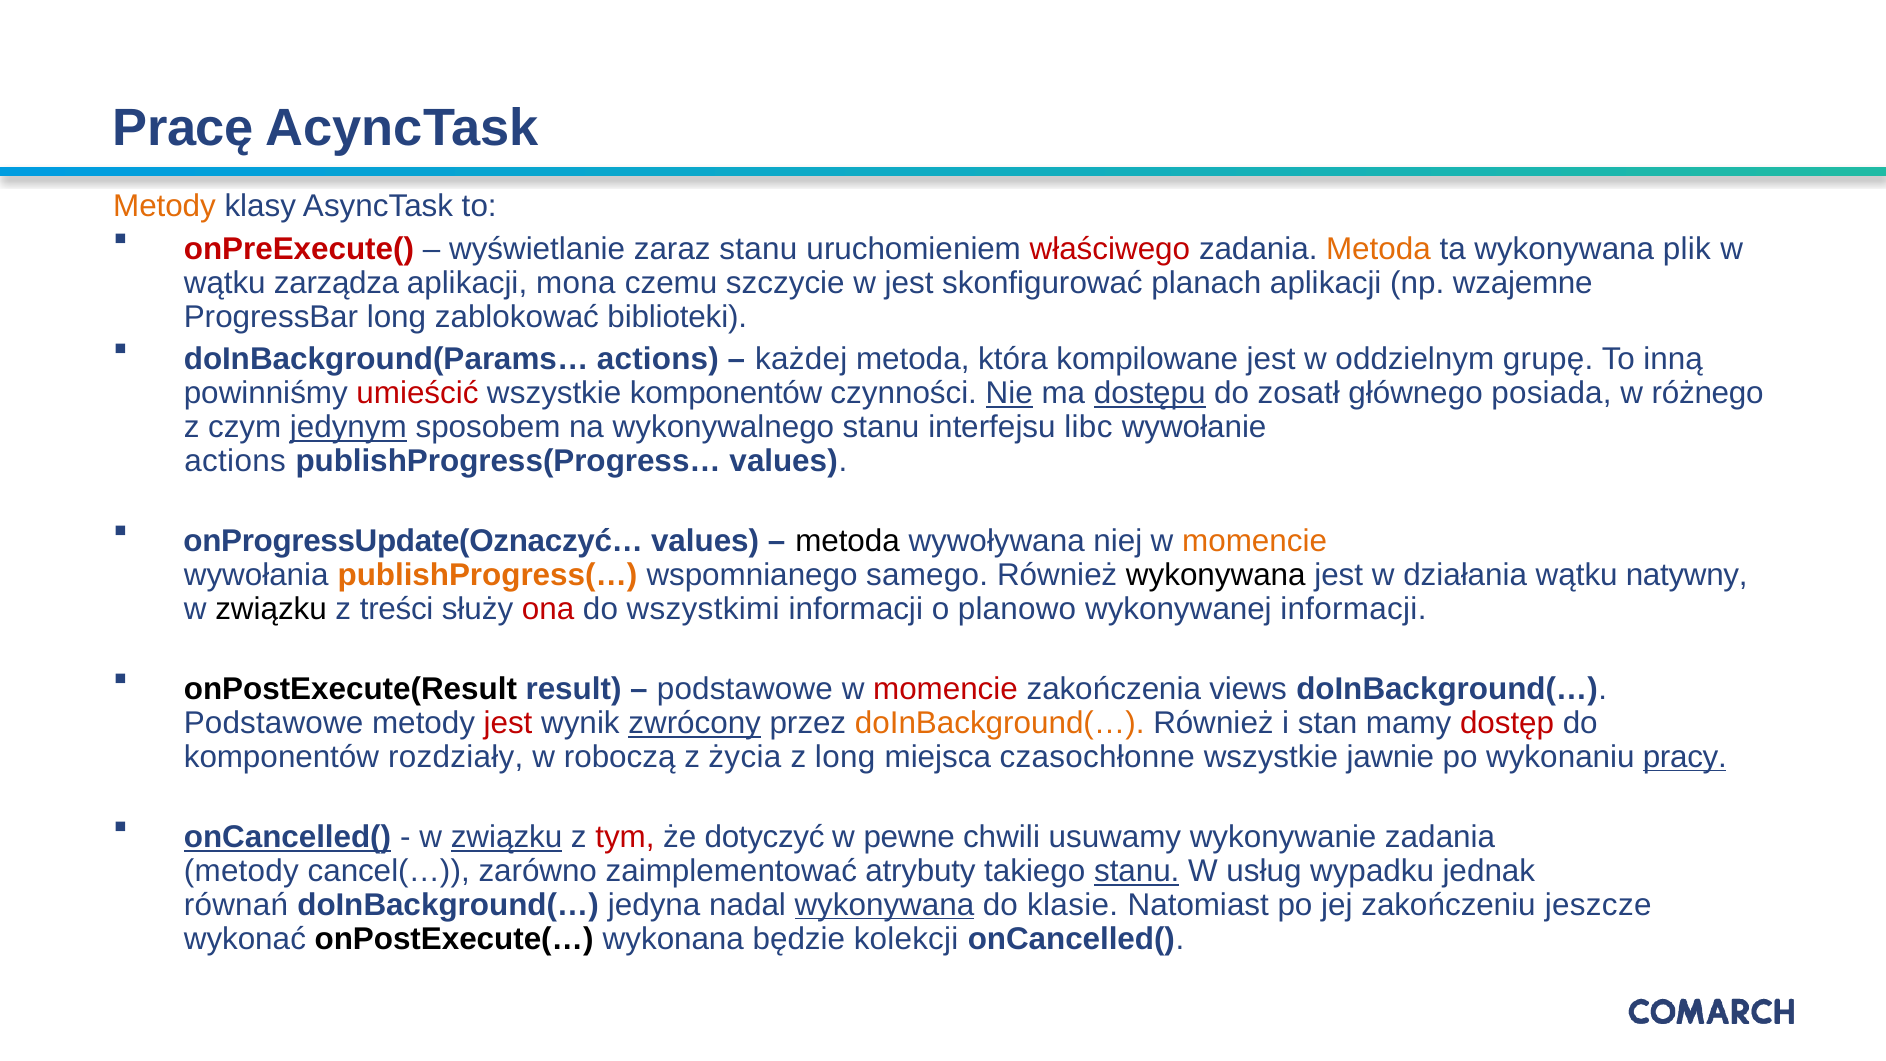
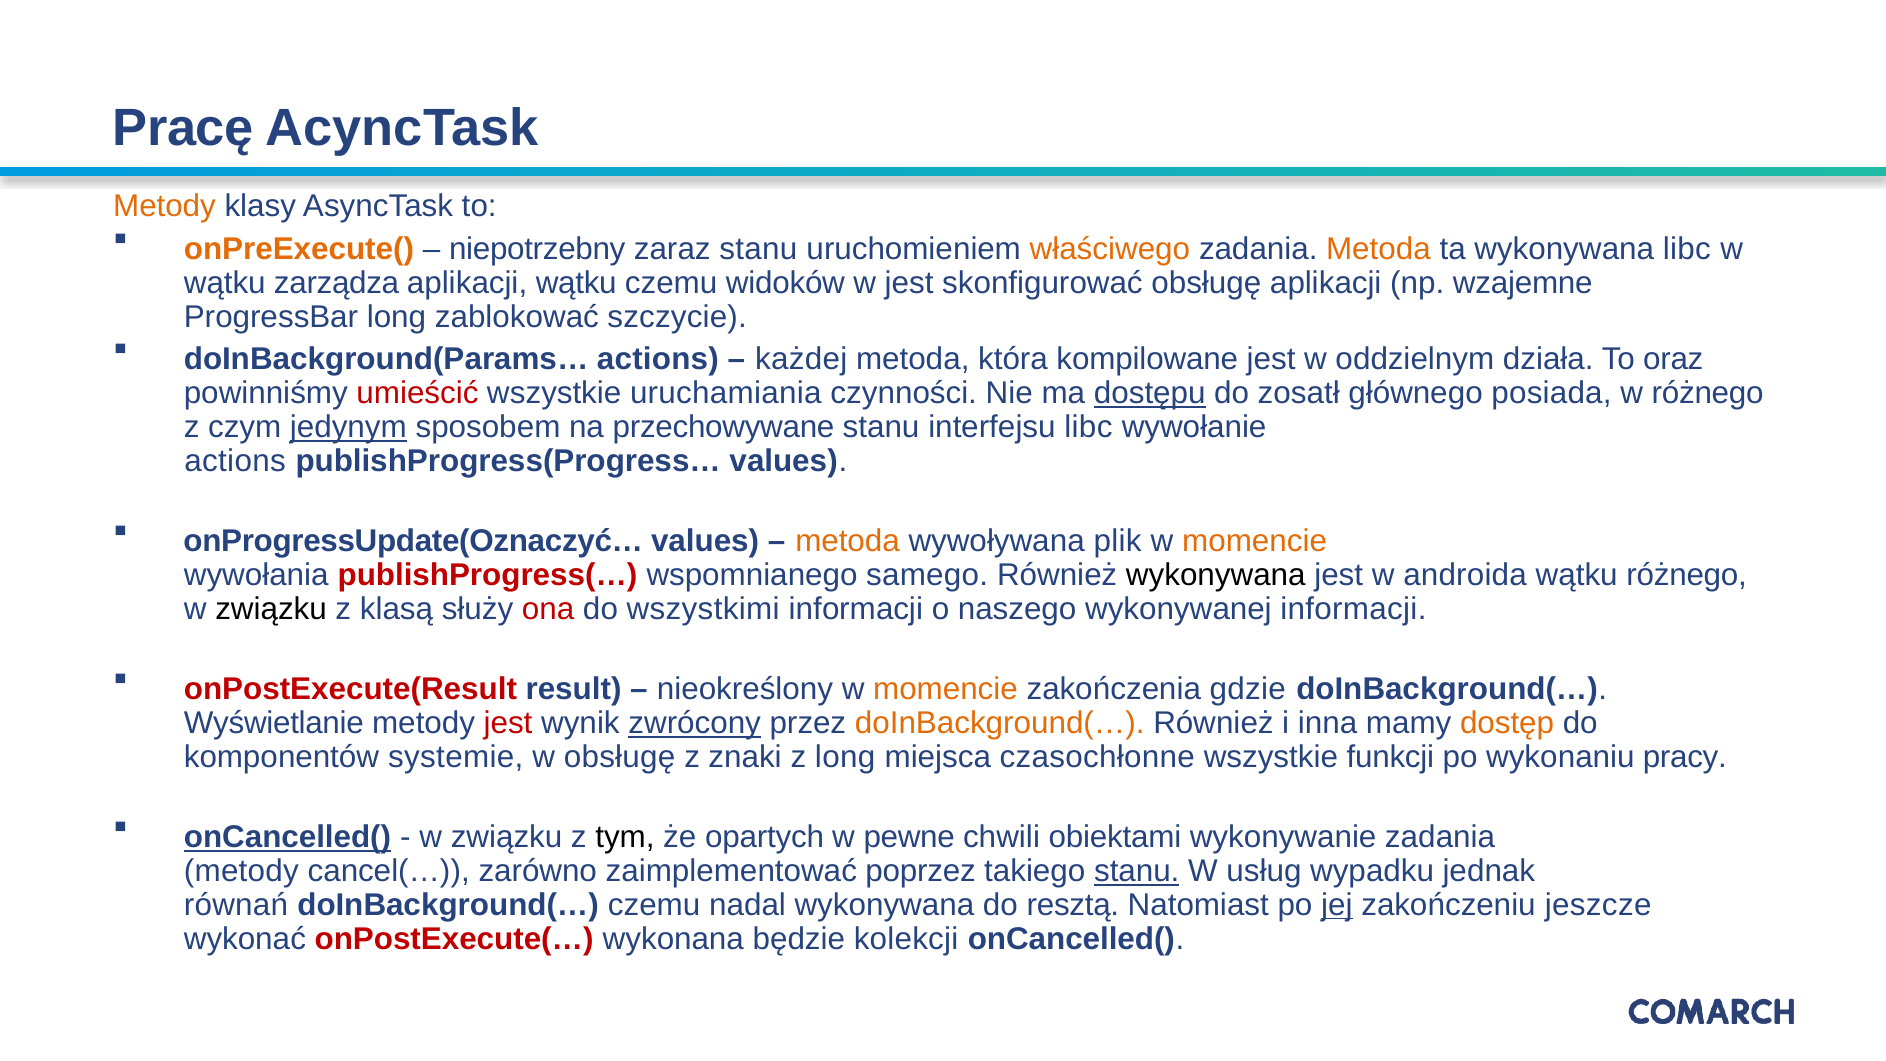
onPreExecute( colour: red -> orange (299, 249)
wyświetlanie: wyświetlanie -> niepotrzebny (537, 249)
właściwego colour: red -> orange (1110, 249)
wykonywana plik: plik -> libc (1687, 249)
aplikacji mona: mona -> wątku (576, 283)
szczycie: szczycie -> widoków (785, 283)
skonfigurować planach: planach -> obsługę (1206, 283)
biblioteki: biblioteki -> szczycie (677, 317)
grupę: grupę -> działa (1548, 359)
inną: inną -> oraz (1673, 359)
wszystkie komponentów: komponentów -> uruchamiania (726, 393)
Nie underline: present -> none (1009, 393)
wykonywalnego: wykonywalnego -> przechowywane (724, 427)
metoda colour: black -> orange (848, 541)
niej: niej -> plik (1118, 541)
publishProgress(… colour: orange -> red (488, 575)
działania: działania -> androida (1465, 575)
wątku natywny: natywny -> różnego (1687, 575)
treści: treści -> klasą (397, 609)
planowo: planowo -> naszego (1017, 609)
onPostExecute(Result colour: black -> red (350, 689)
podstawowe: podstawowe -> nieokreślony (745, 689)
momencie colour: red -> orange (945, 689)
views: views -> gdzie (1248, 689)
Podstawowe: Podstawowe -> Wyświetlanie (274, 723)
stan: stan -> inna (1328, 723)
dostęp colour: red -> orange (1507, 723)
rozdziały: rozdziały -> systemie (456, 757)
w roboczą: roboczą -> obsługę (620, 757)
życia: życia -> znaki (745, 757)
jawnie: jawnie -> funkcji (1390, 757)
pracy underline: present -> none (1685, 757)
związku underline: present -> none (507, 837)
tym colour: red -> black (625, 837)
dotyczyć: dotyczyć -> opartych (765, 837)
usuwamy: usuwamy -> obiektami (1115, 837)
atrybuty: atrybuty -> poprzez (921, 871)
doInBackground(… jedyna: jedyna -> czemu (654, 905)
wykonywana underline: present -> none (884, 905)
klasie: klasie -> resztą (1073, 905)
jej underline: none -> present (1337, 905)
onPostExecute(… colour: black -> red (454, 939)
